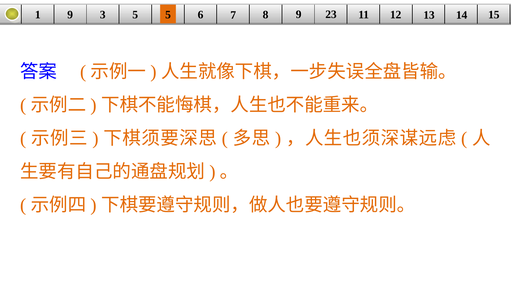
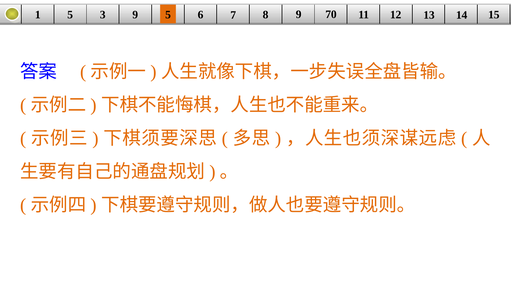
1 9: 9 -> 5 (70, 15)
3 5: 5 -> 9 (135, 15)
23: 23 -> 70 (331, 15)
